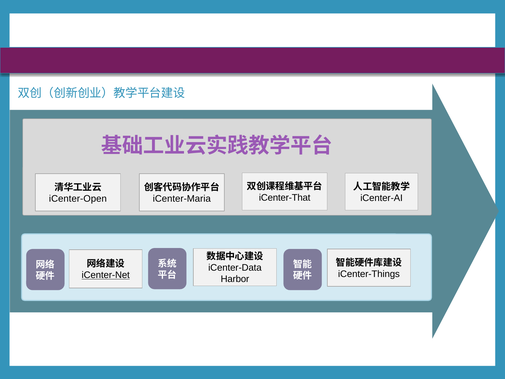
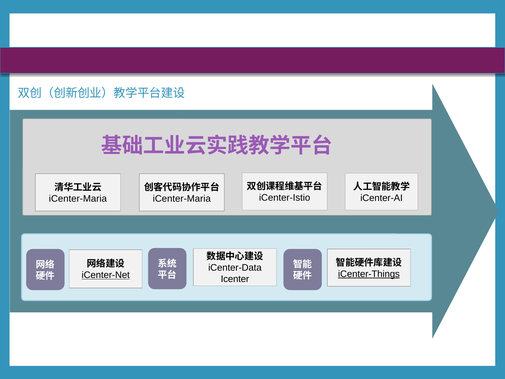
iCenter-That: iCenter-That -> iCenter-Istio (285, 198)
iCenter-Open: iCenter-Open -> iCenter-Maria (78, 199)
iCenter-Things underline: none -> present (369, 274)
Harbor: Harbor -> Icenter (235, 279)
